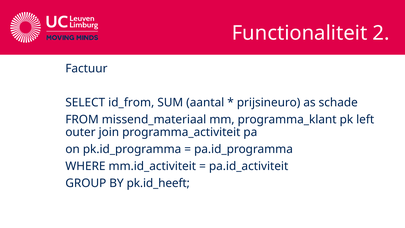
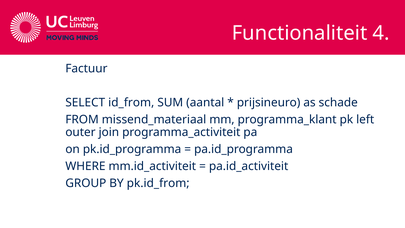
2: 2 -> 4 (381, 33)
pk.id_heeft: pk.id_heeft -> pk.id_from (158, 183)
